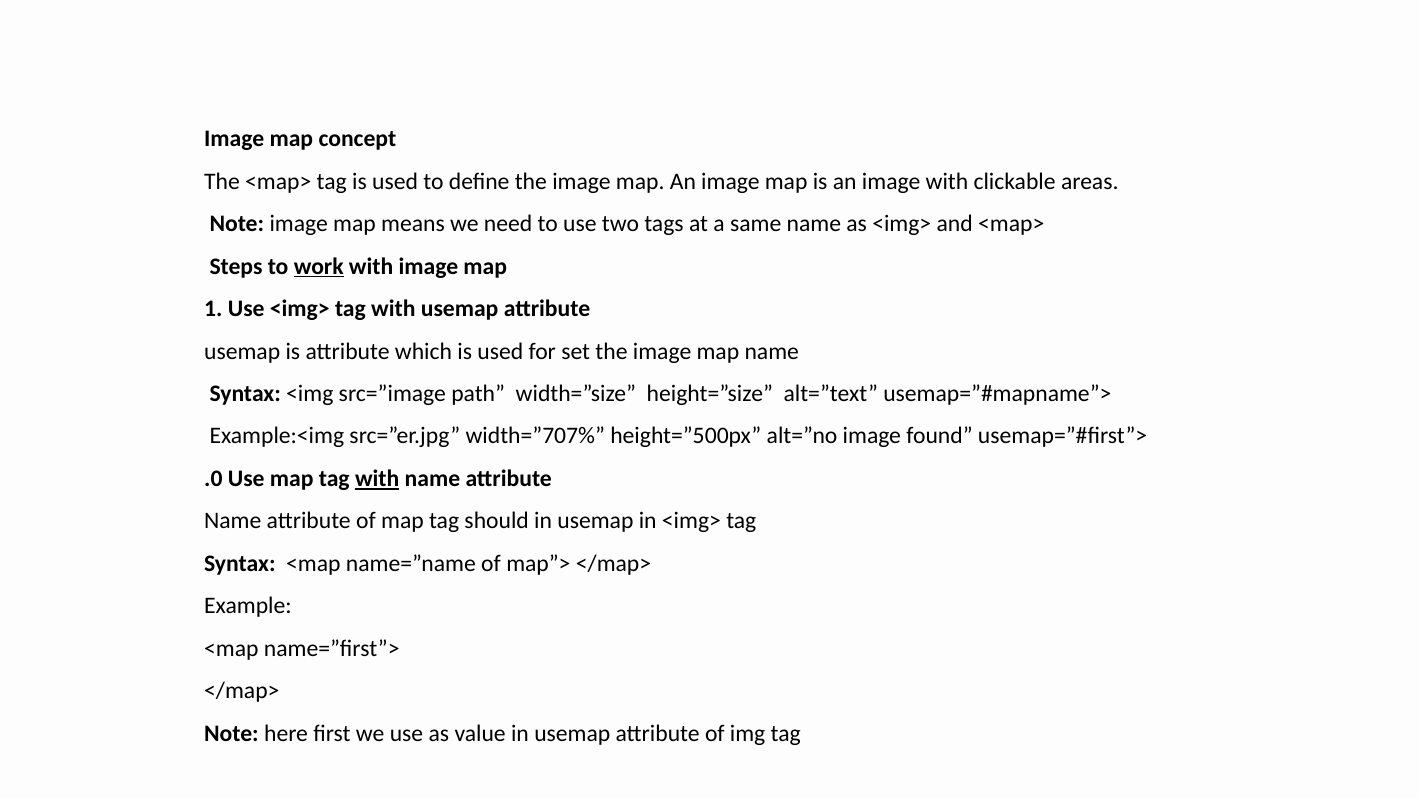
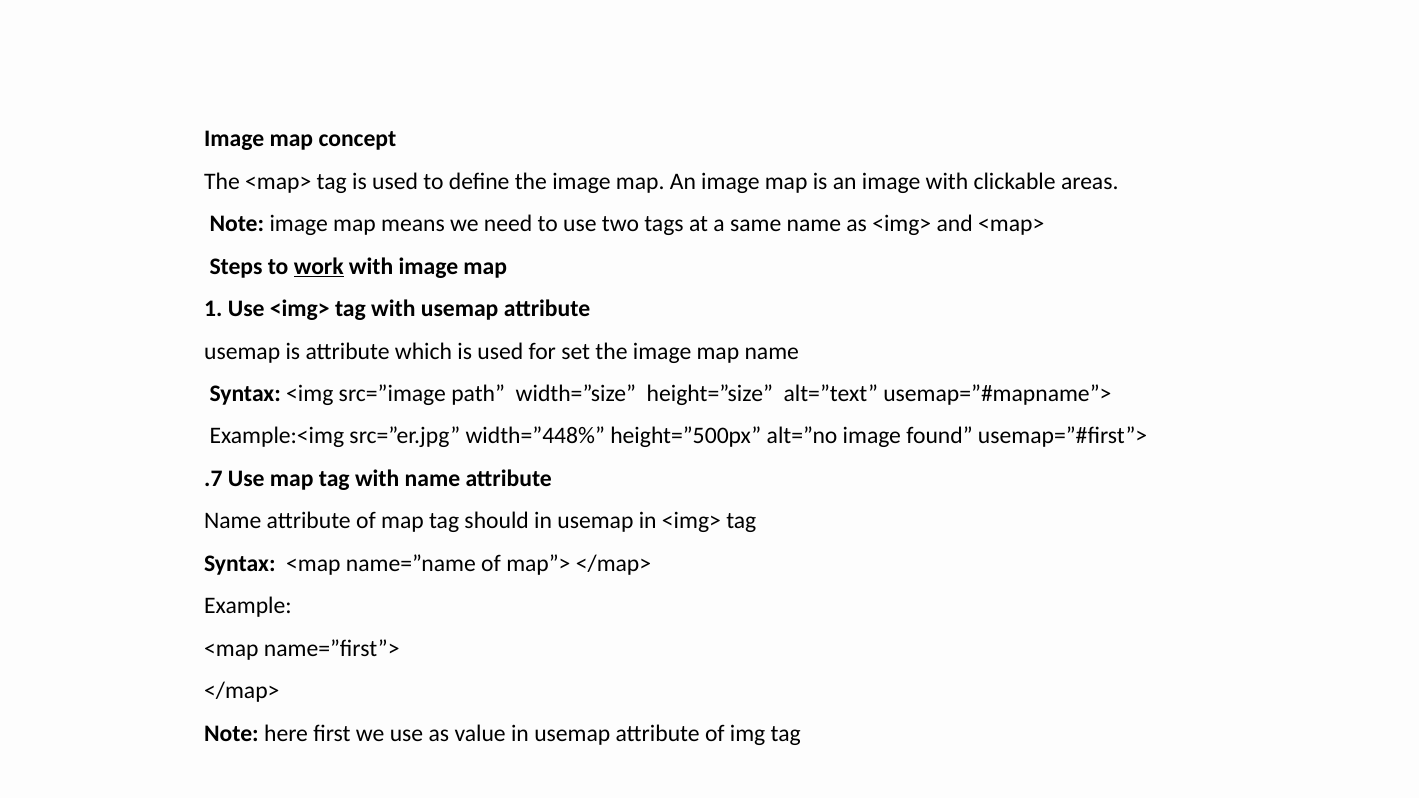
width=”707%: width=”707% -> width=”448% (535, 436)
.0: .0 -> .7 (213, 479)
with underline: present -> none (377, 479)
